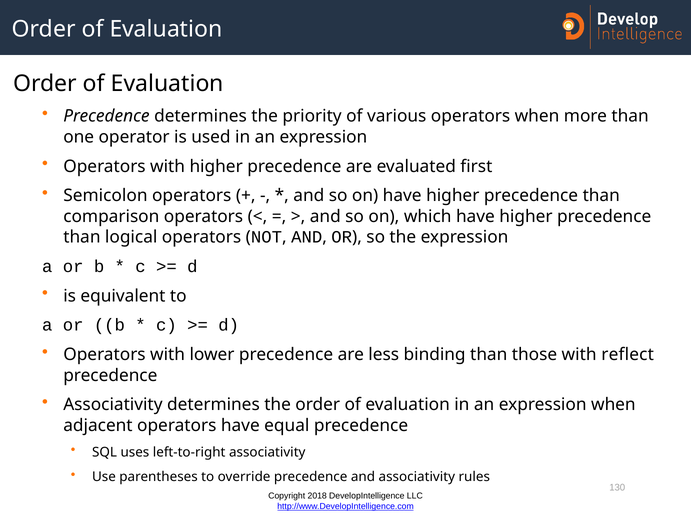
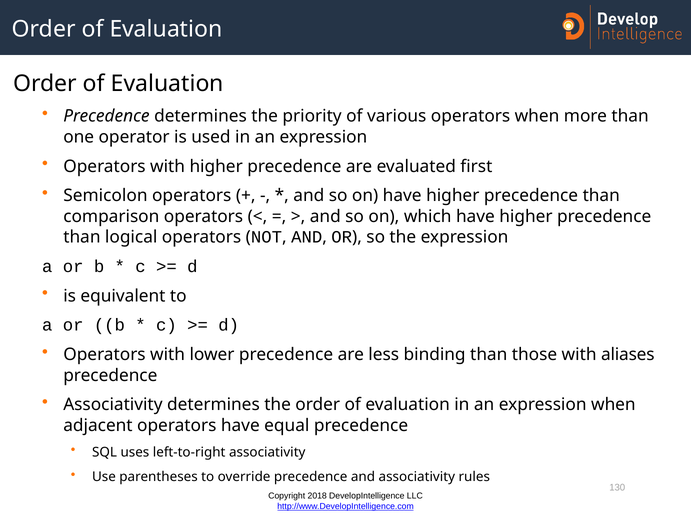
reflect: reflect -> aliases (628, 355)
